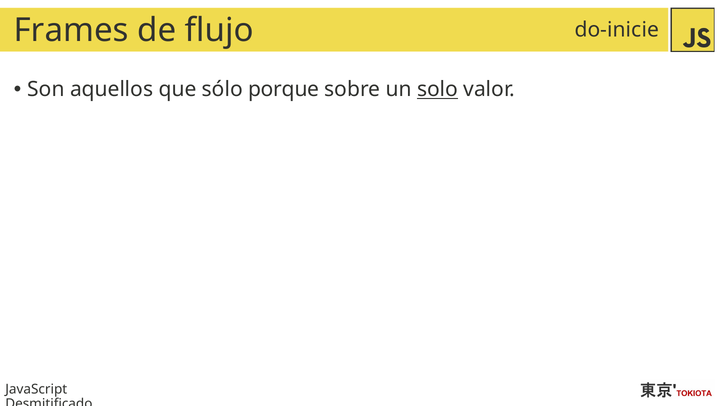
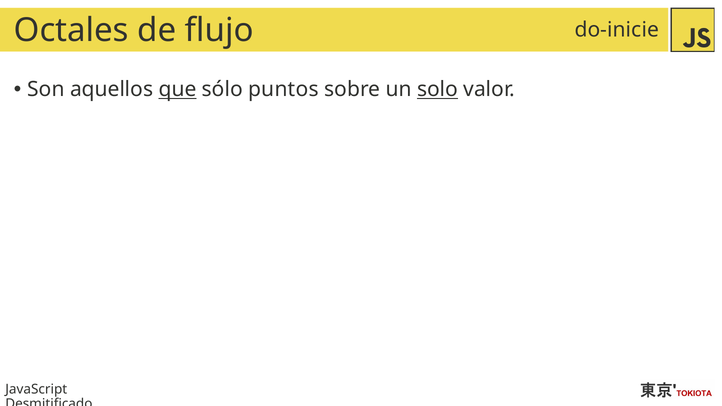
Frames: Frames -> Octales (71, 30)
que underline: none -> present (178, 89)
porque: porque -> puntos (283, 89)
